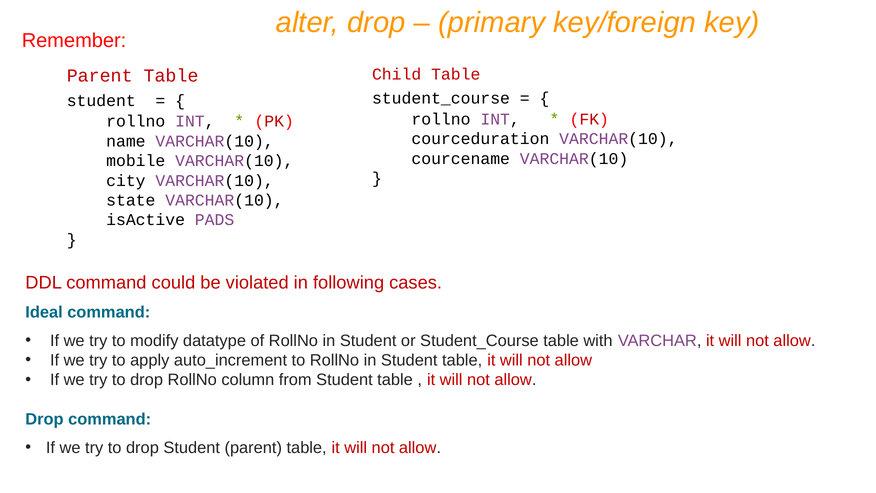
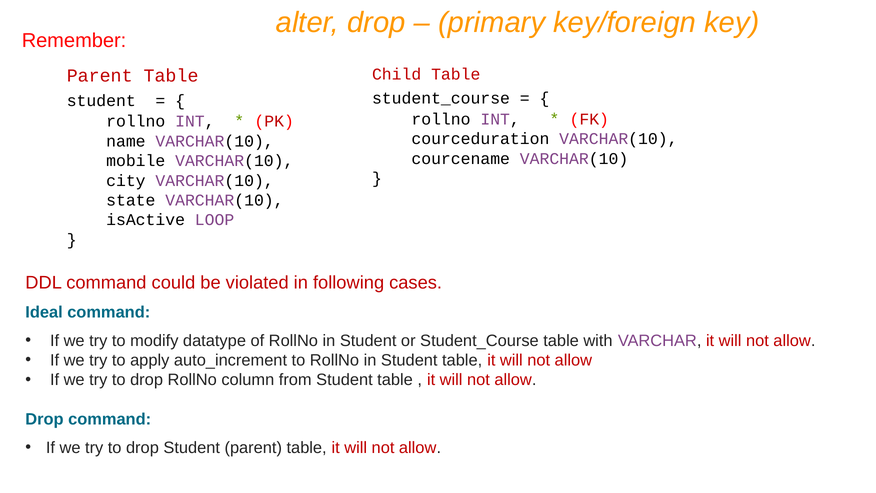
PADS: PADS -> LOOP (215, 220)
